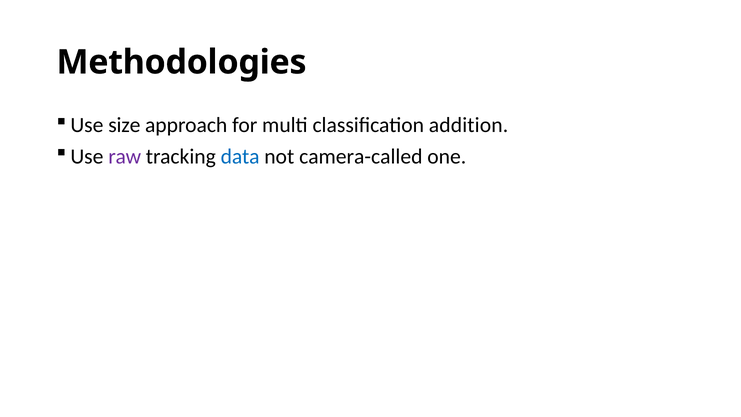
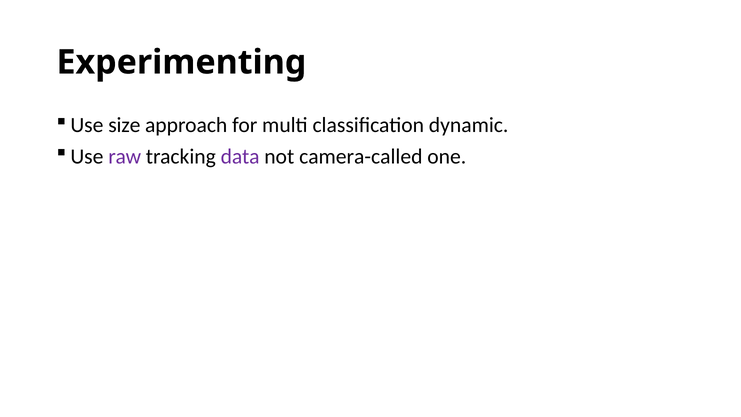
Methodologies: Methodologies -> Experimenting (181, 62)
addition: addition -> dynamic (469, 125)
data colour: blue -> purple (240, 156)
